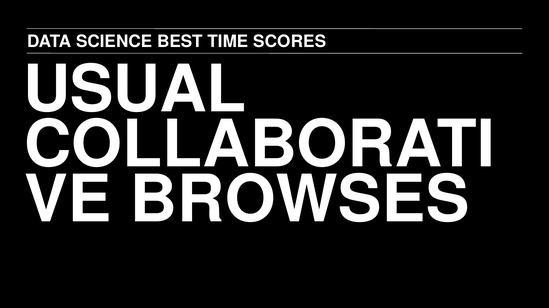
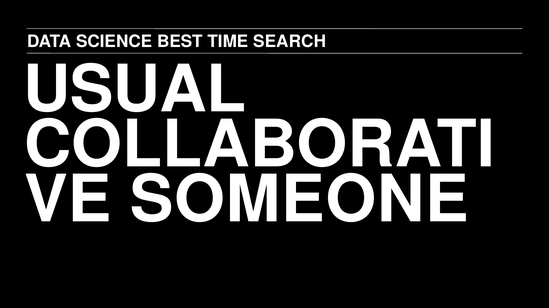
SCORES: SCORES -> SEARCH (290, 42)
BROWSES: BROWSES -> SOMEONE (299, 200)
